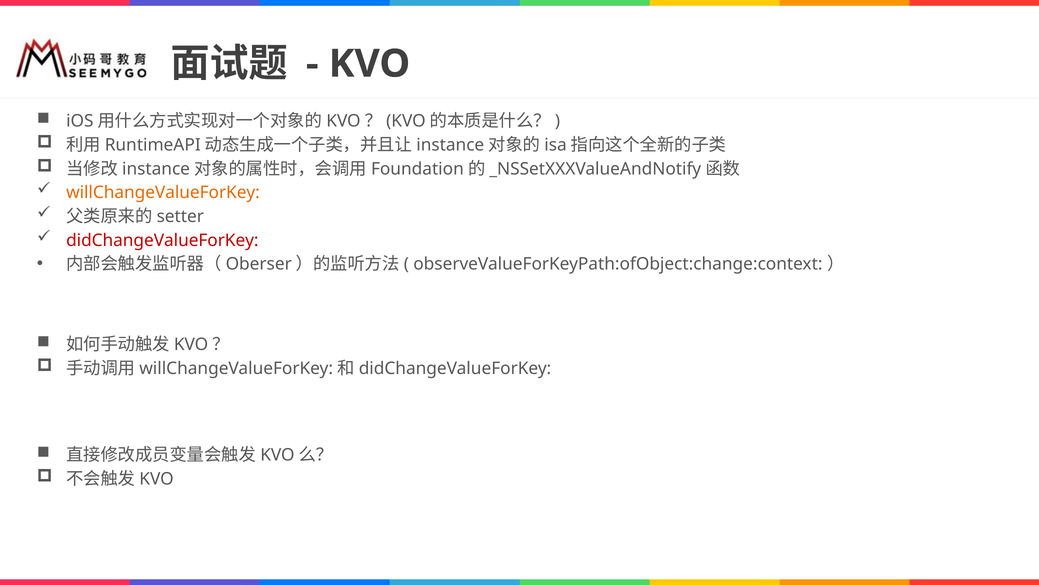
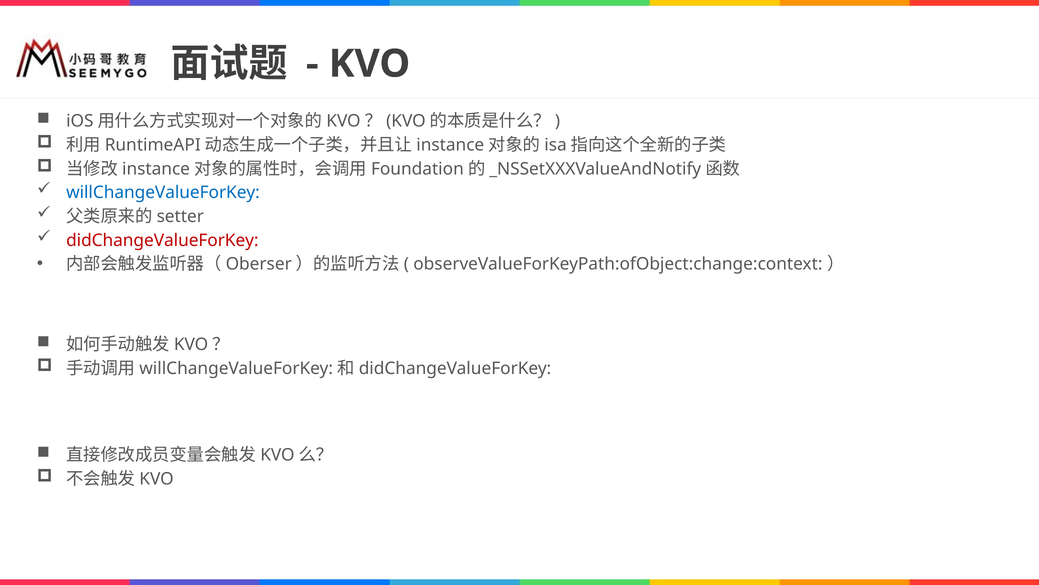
willChangeValueForKey colour: orange -> blue (163, 192)
